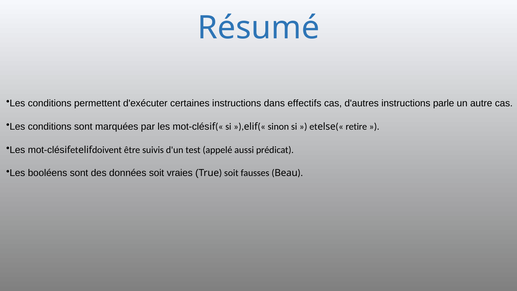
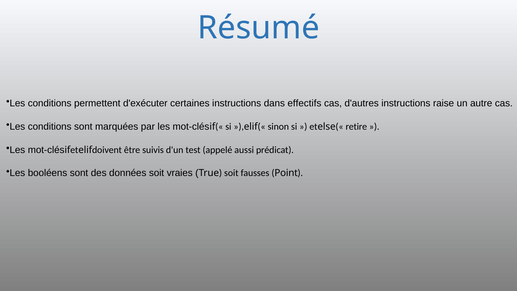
parle: parle -> raise (444, 103)
Beau: Beau -> Point (286, 173)
